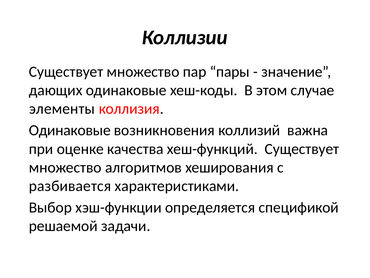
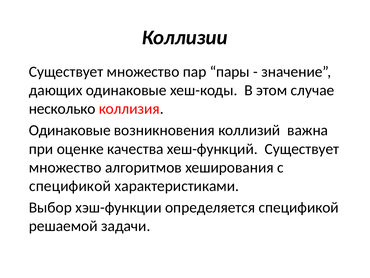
элементы: элементы -> несколько (62, 109)
разбивается: разбивается -> спецификой (70, 186)
